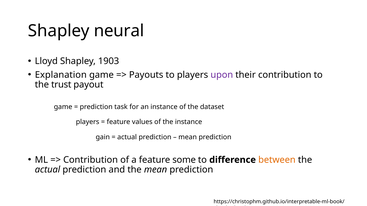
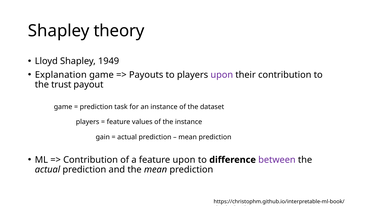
neural: neural -> theory (119, 31)
1903: 1903 -> 1949 (109, 61)
feature some: some -> upon (184, 160)
between colour: orange -> purple (277, 160)
